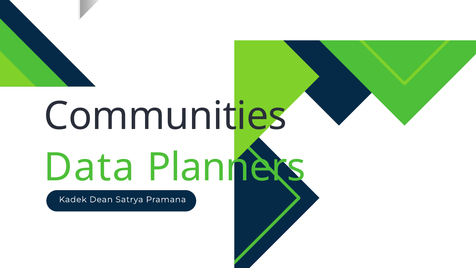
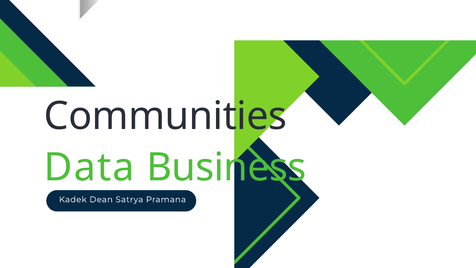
Planners: Planners -> Business (226, 167)
